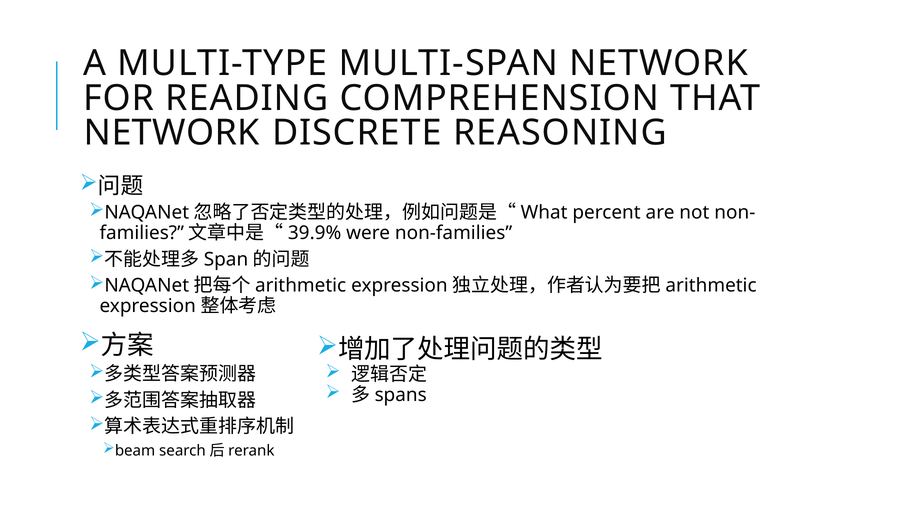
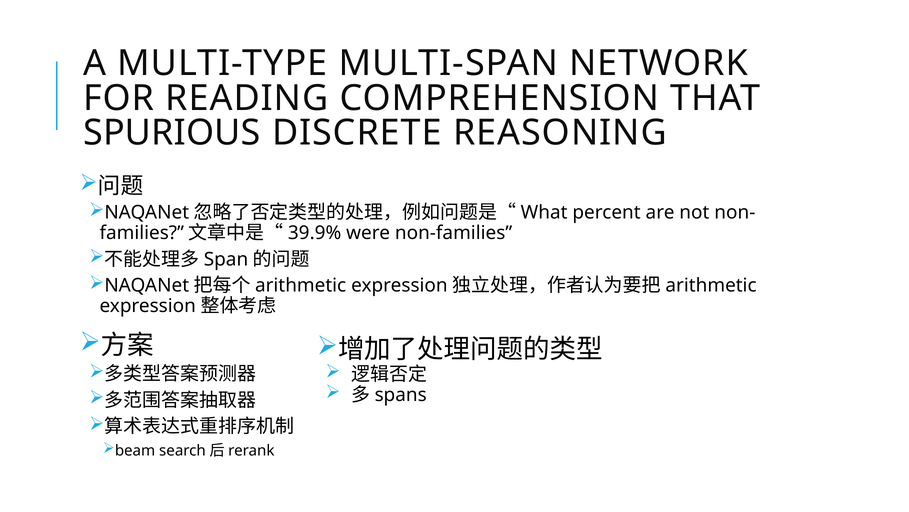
NETWORK: NETWORK -> SPURIOUS (172, 133)
